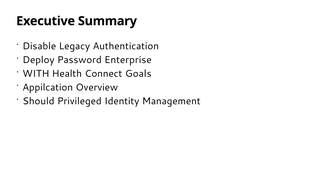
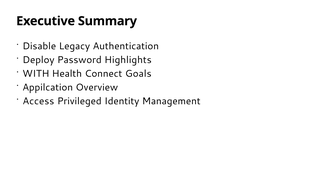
Enterprise: Enterprise -> Highlights (128, 60)
Should: Should -> Access (38, 101)
